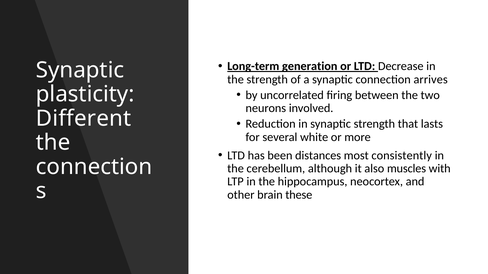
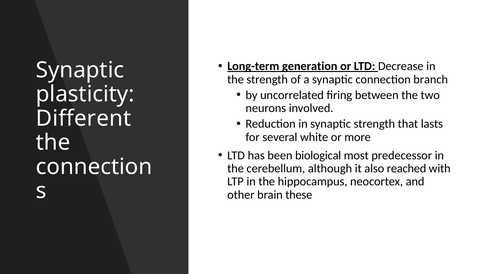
arrives: arrives -> branch (431, 80)
distances: distances -> biological (318, 156)
consistently: consistently -> predecessor (402, 156)
muscles: muscles -> reached (407, 169)
